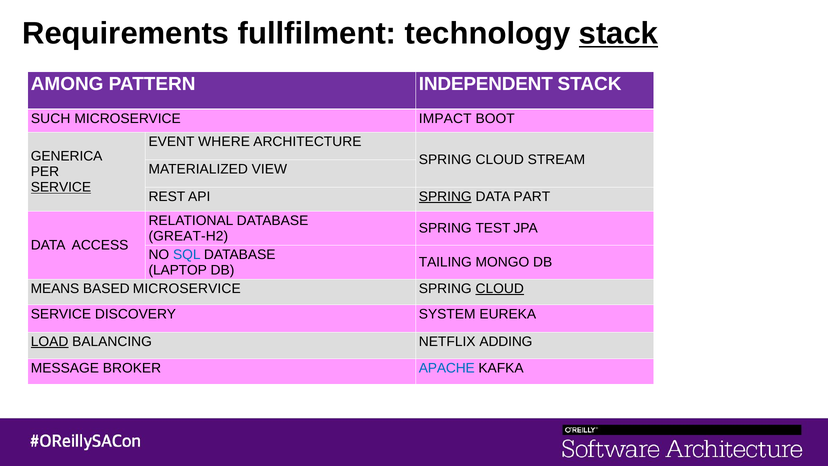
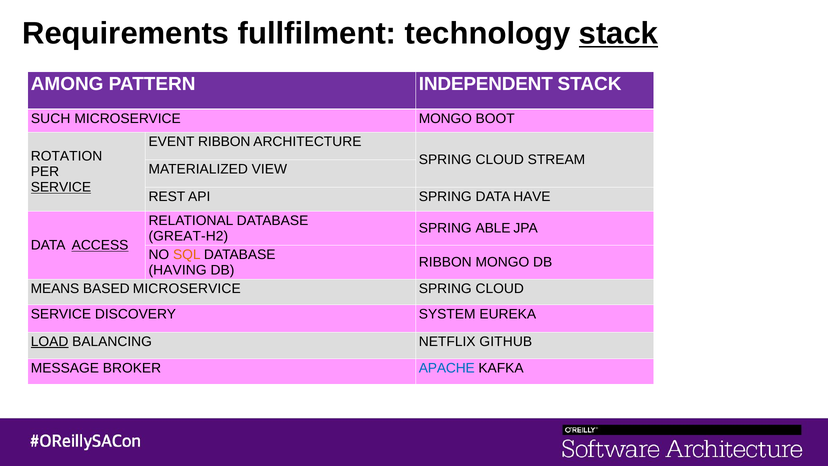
MICROSERVICE IMPACT: IMPACT -> MONGO (445, 118)
EVENT WHERE: WHERE -> RIBBON (224, 142)
GENERICA: GENERICA -> ROTATION (67, 156)
SPRING underline: present -> none (445, 197)
PART: PART -> HAVE (532, 197)
TEST: TEST -> ABLE (493, 228)
ACCESS underline: none -> present (100, 245)
SQL colour: blue -> orange (187, 254)
TAILING: TAILING -> RIBBON (445, 262)
LAPTOP: LAPTOP -> HAVING (178, 270)
CLOUD underline: present -> none (500, 288)
ADDING: ADDING -> GITHUB (506, 341)
